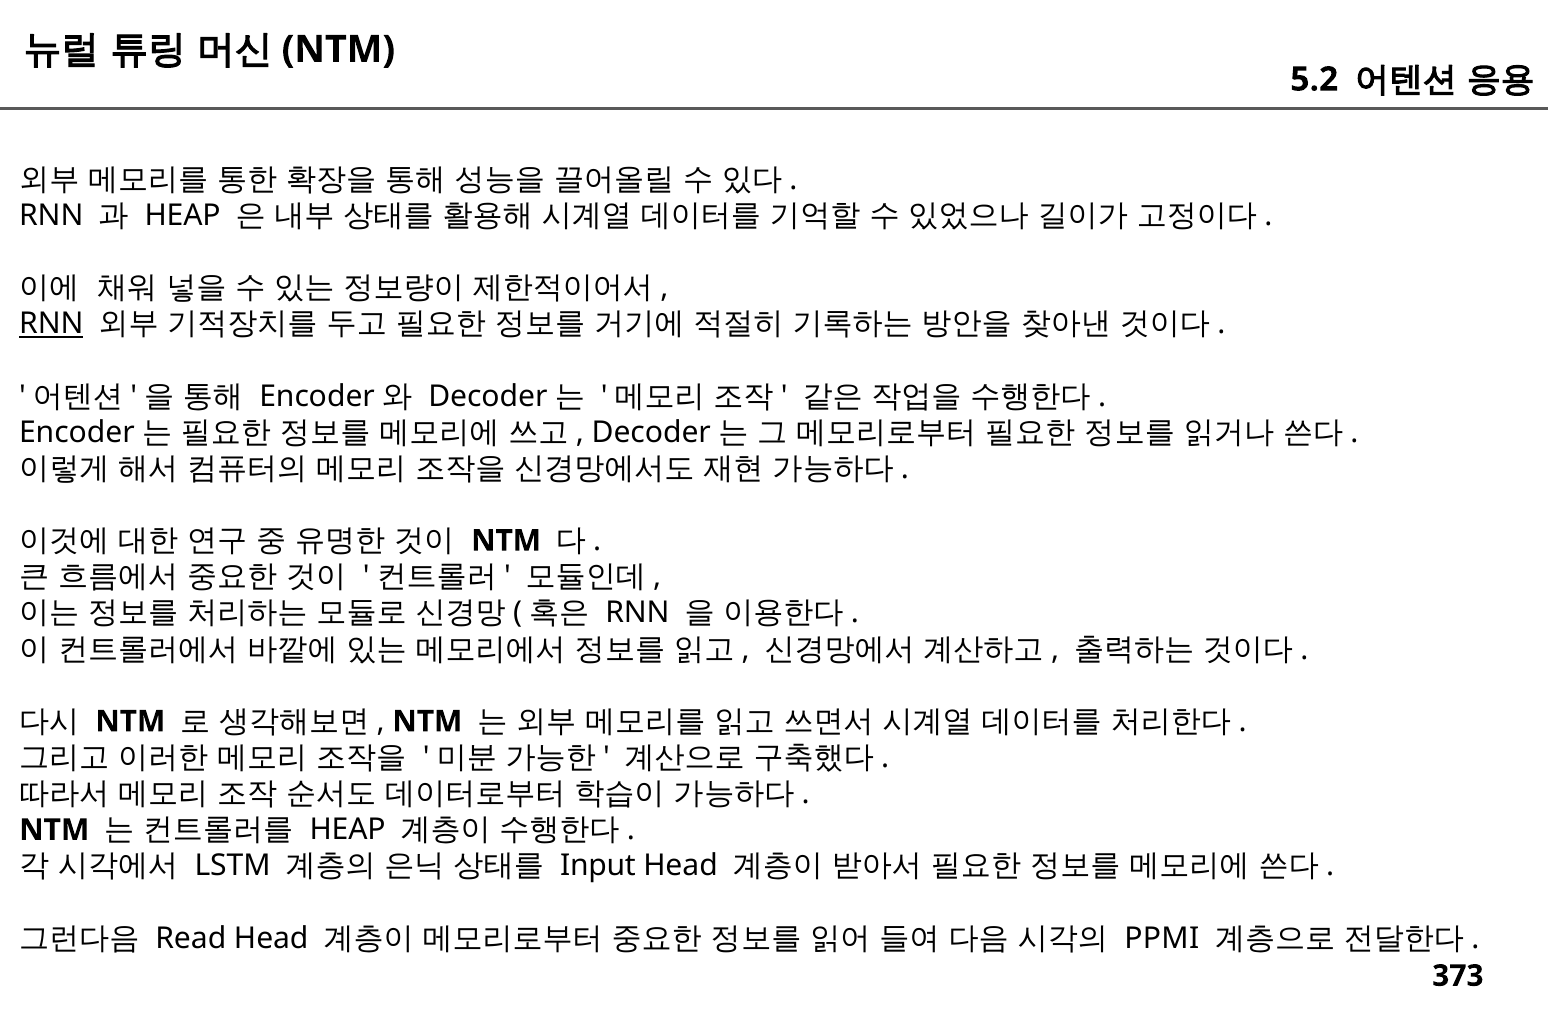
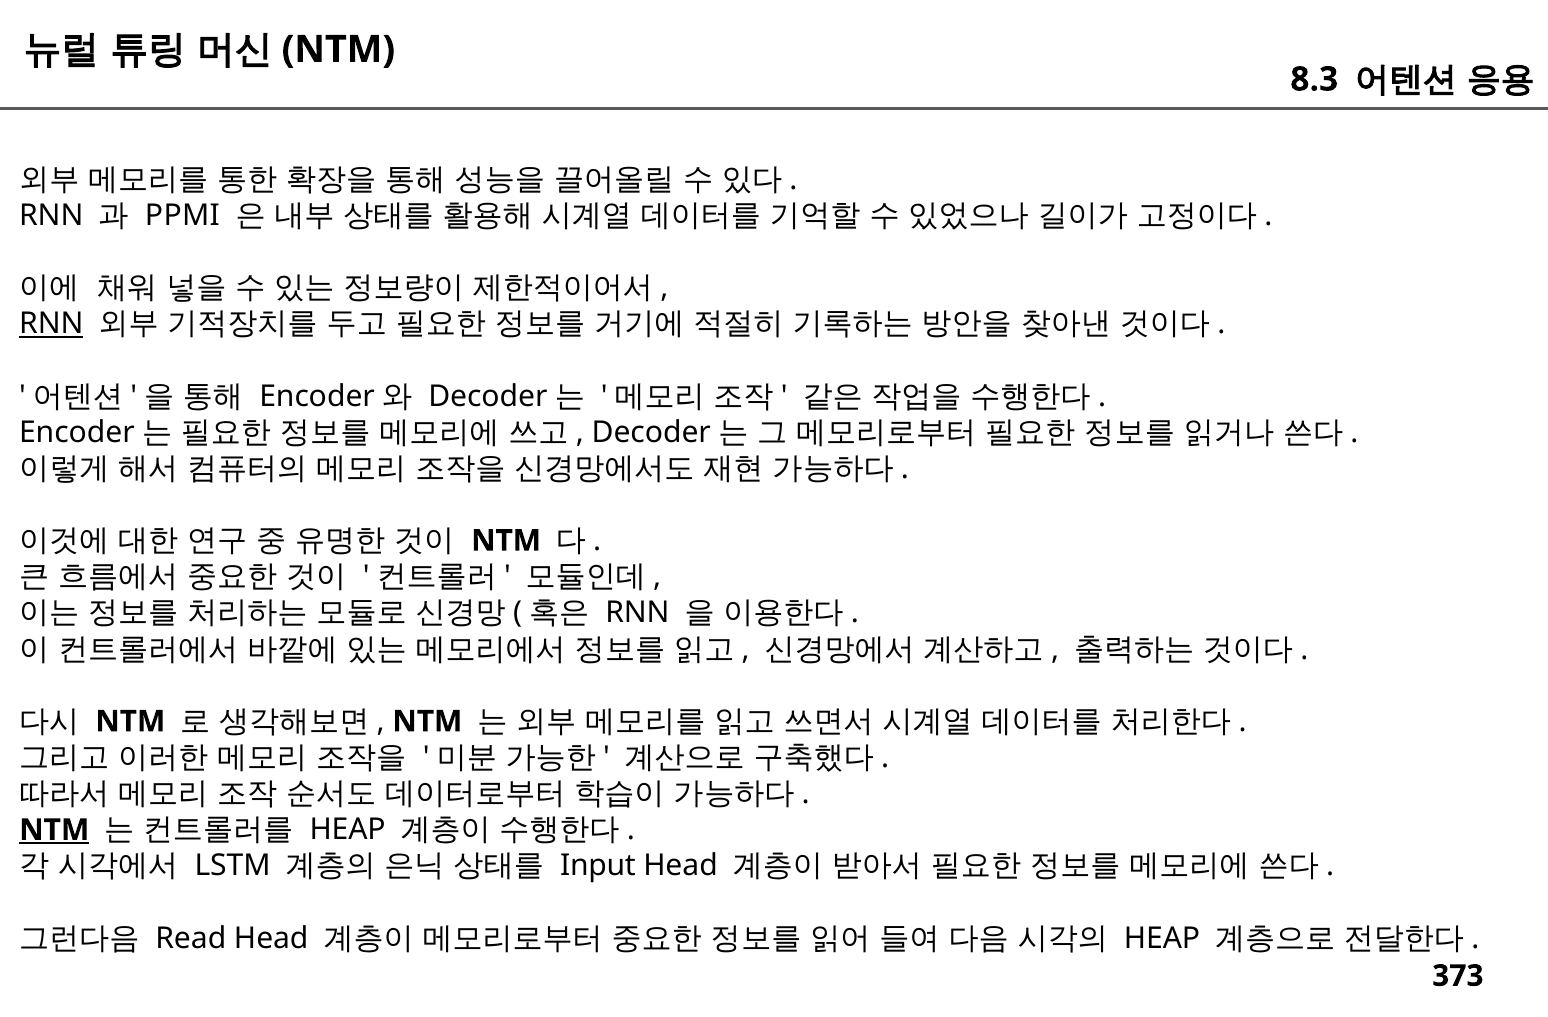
5.2: 5.2 -> 8.3 (1314, 79)
HEAP: HEAP -> PPMI (182, 215)
NTM underline: none -> present (54, 830)
PPMI: PPMI -> HEAP (1162, 938)
